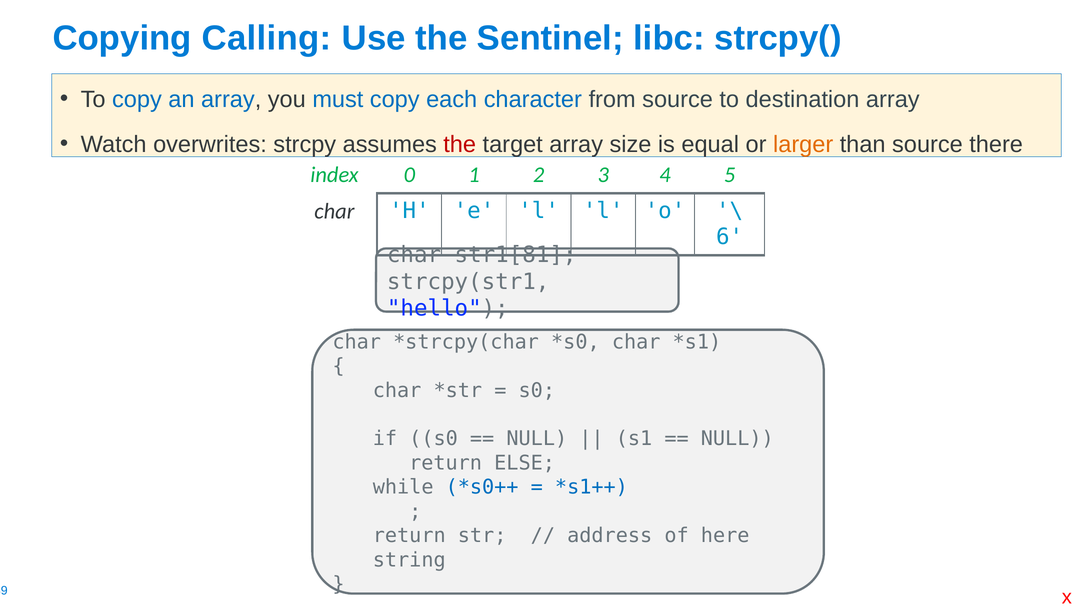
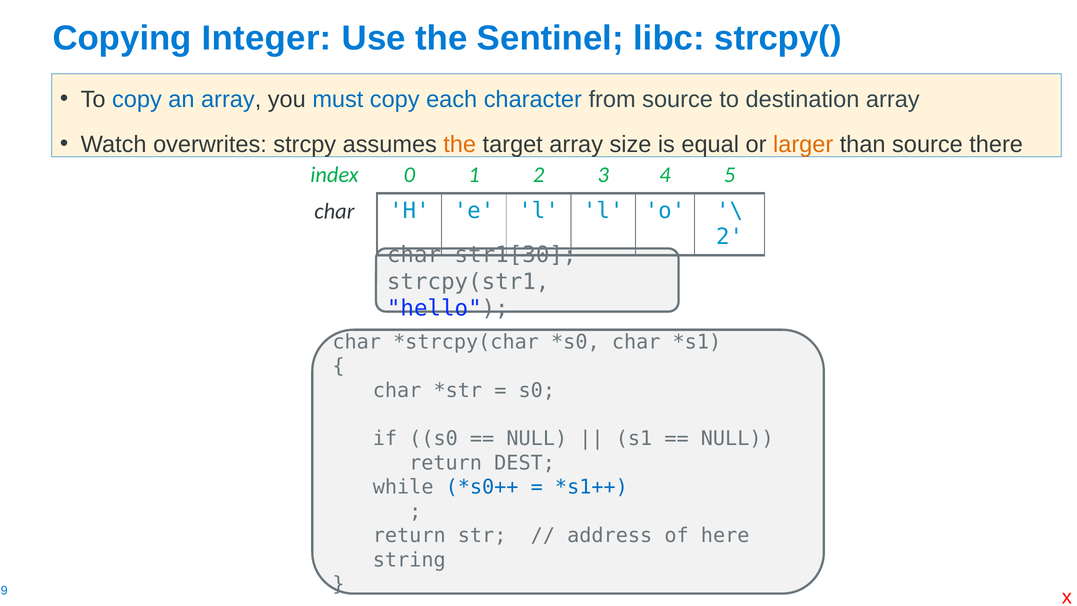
Calling: Calling -> Integer (267, 38)
the colour: red -> orange (460, 144)
6: 6 -> 2 (730, 237)
str1[81: str1[81 -> str1[30 (516, 255)
ELSE: ELSE -> DEST (525, 463)
